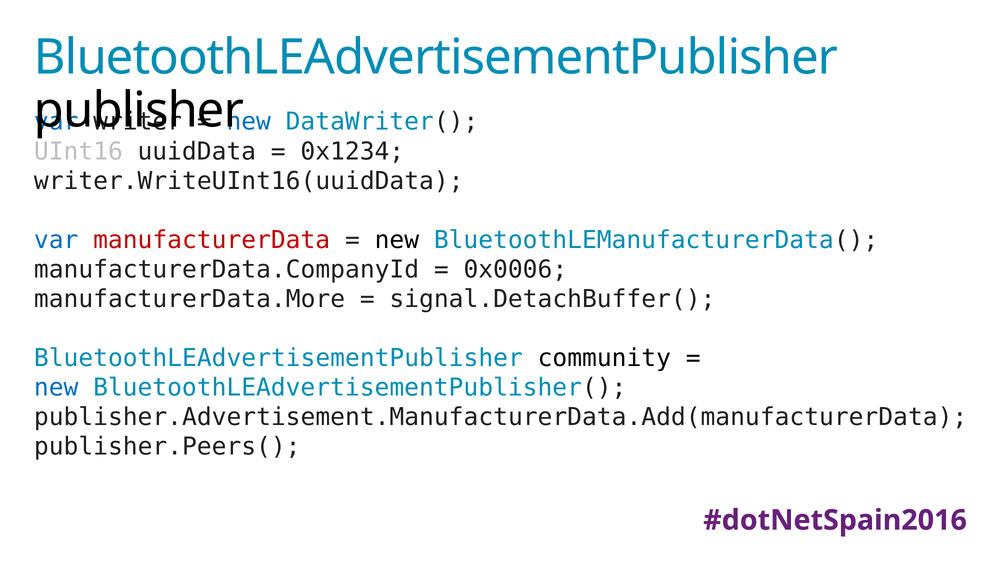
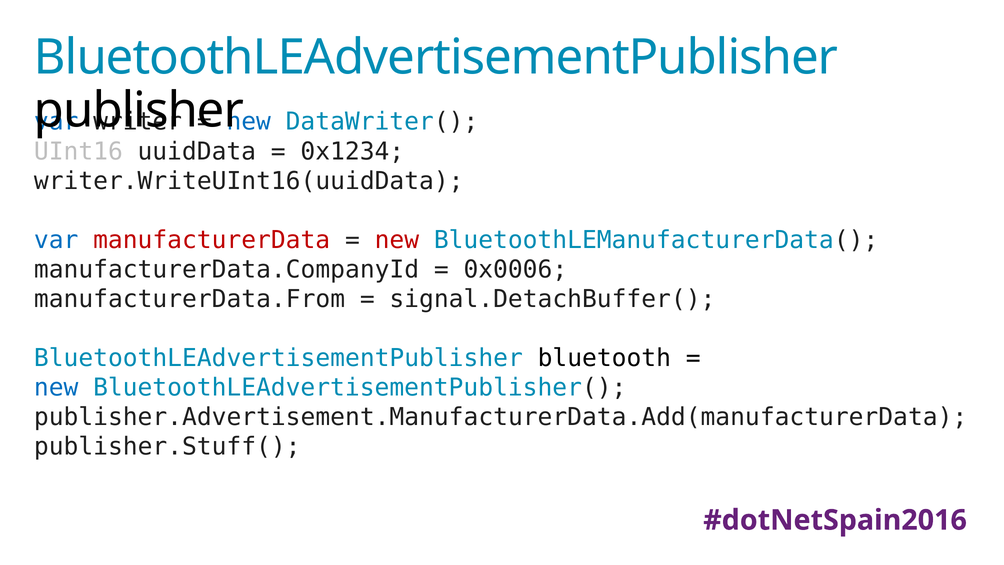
new colour: black -> red (397, 240)
manufacturerData.More: manufacturerData.More -> manufacturerData.From (190, 299)
community: community -> bluetooth (604, 358)
publisher.Peers(: publisher.Peers( -> publisher.Stuff( (167, 447)
